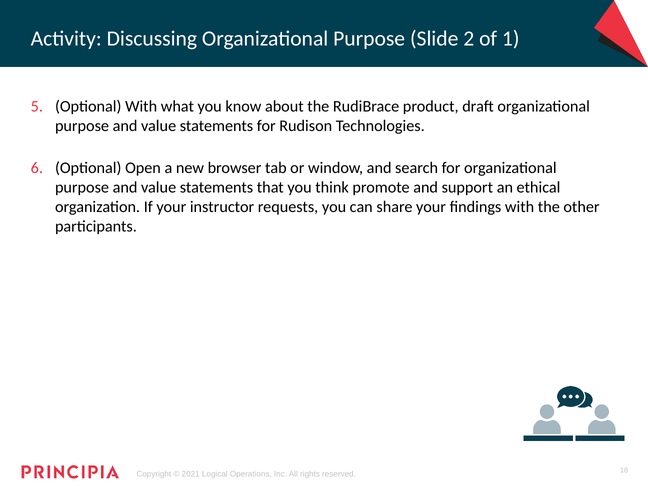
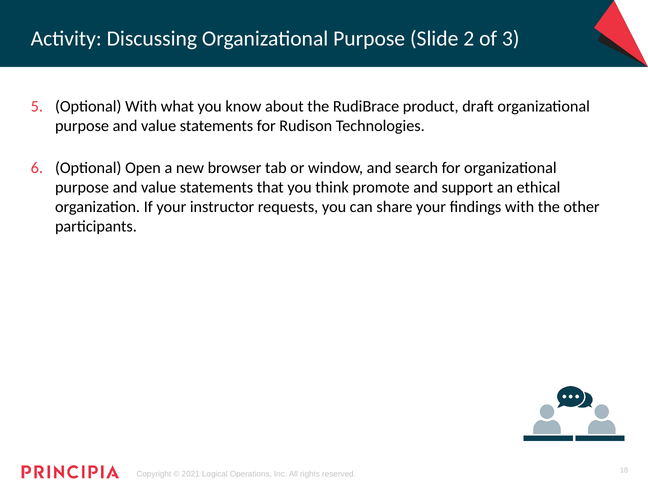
1: 1 -> 3 (511, 39)
